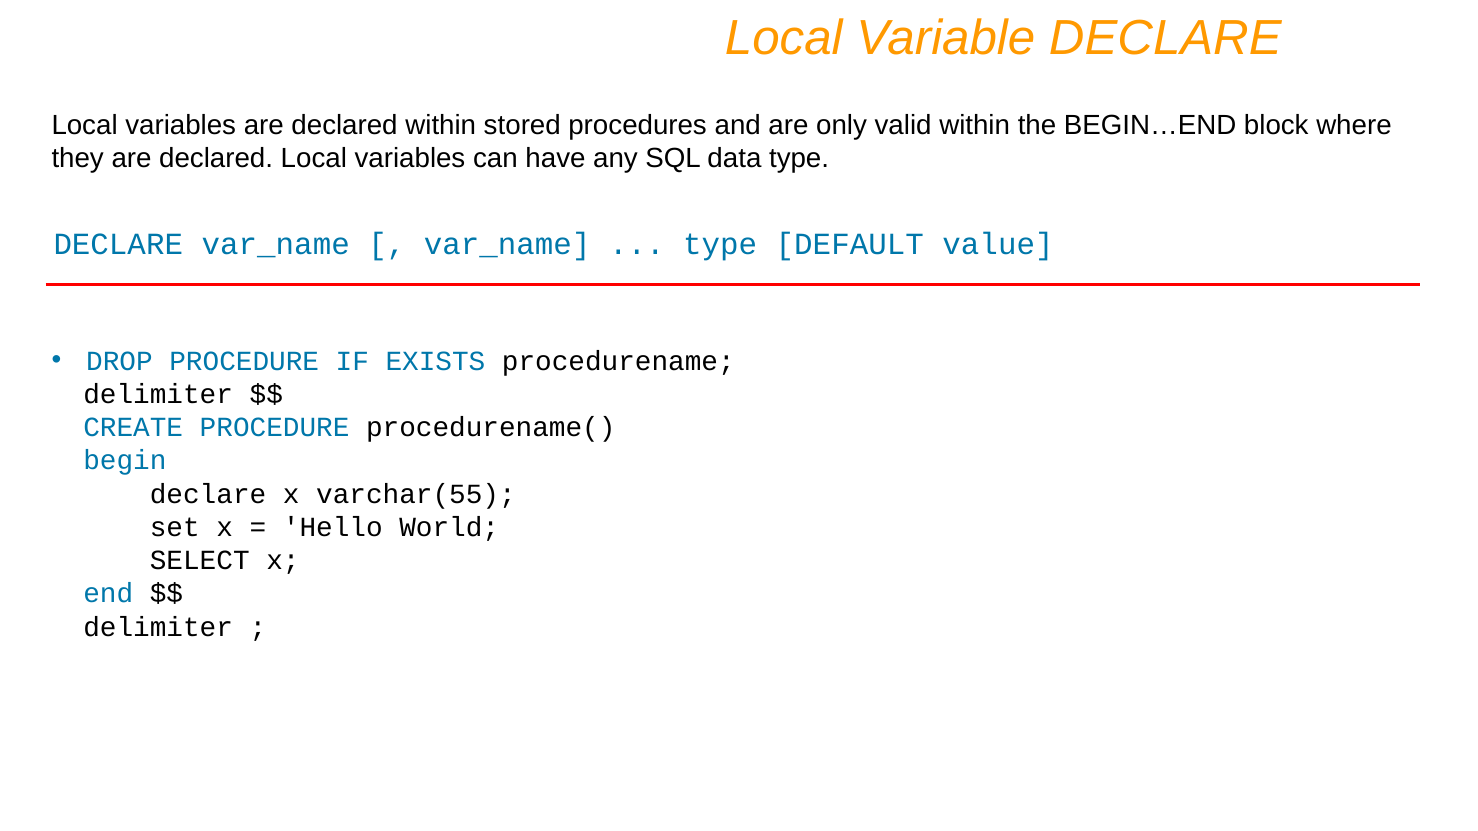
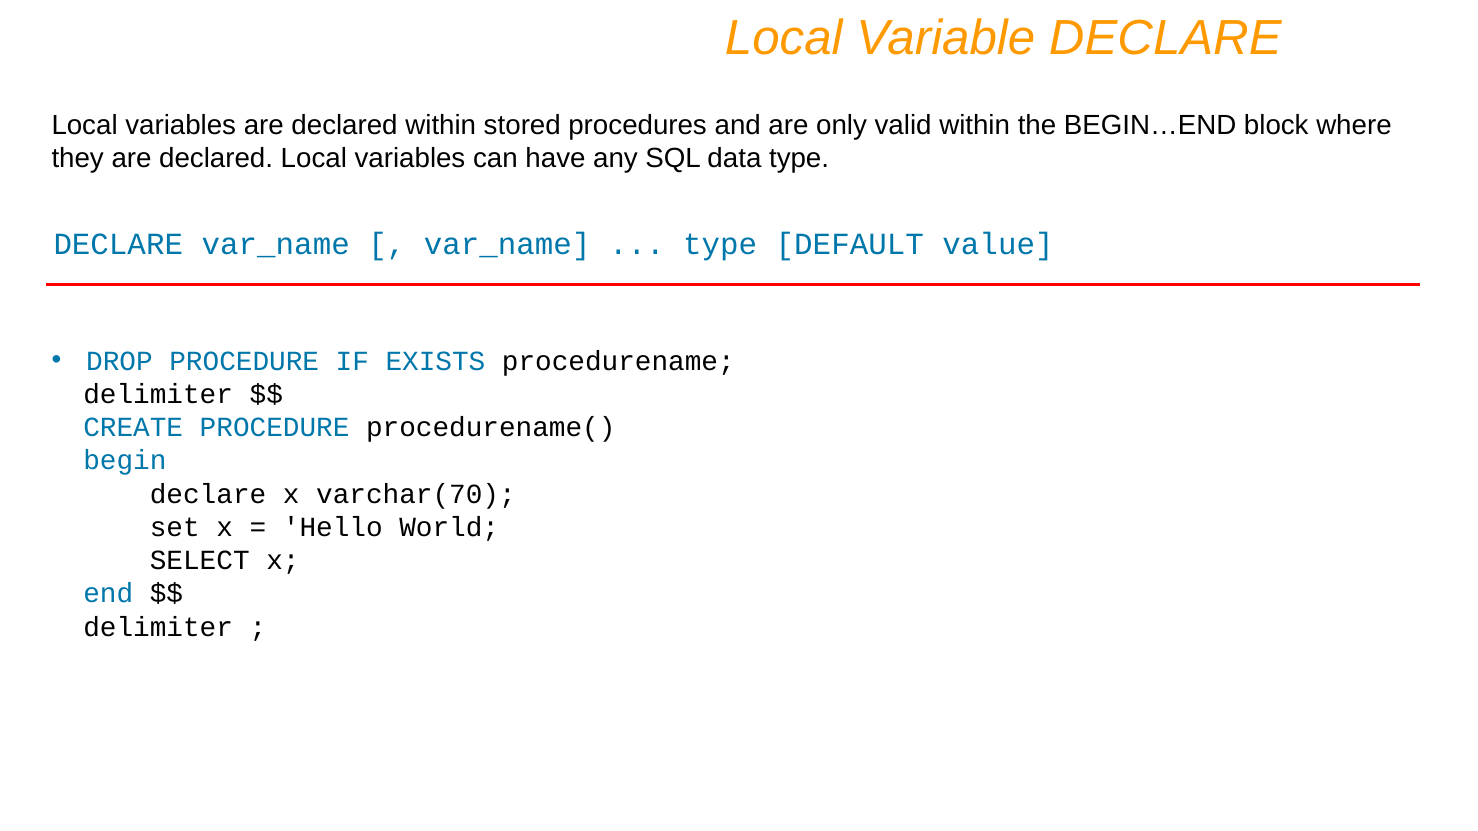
varchar(55: varchar(55 -> varchar(70 (416, 494)
